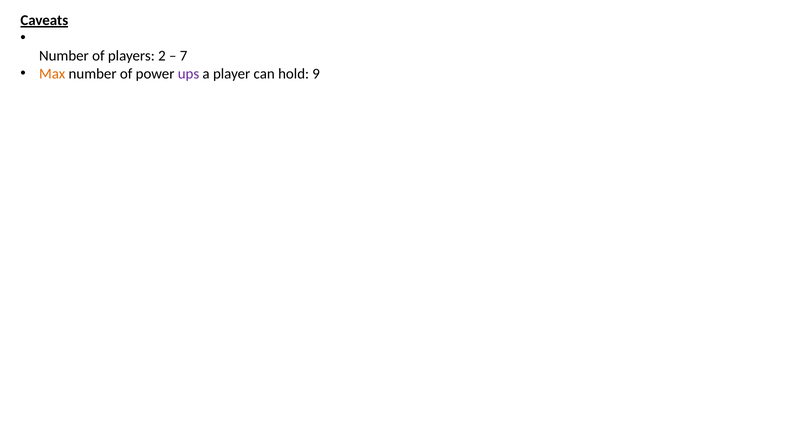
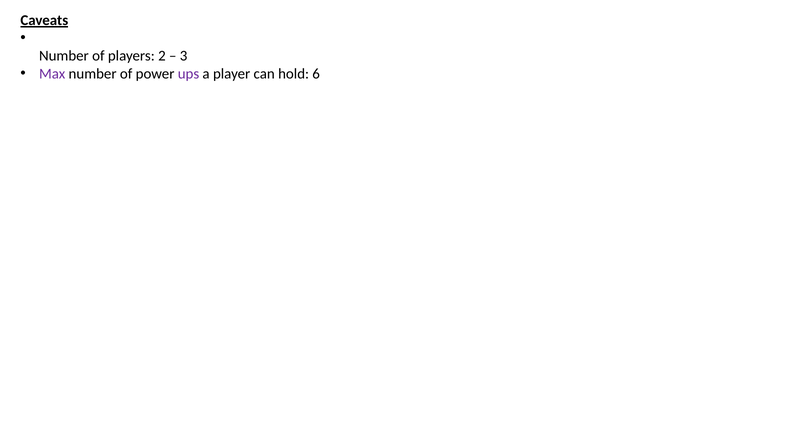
7: 7 -> 3 (184, 56)
Max colour: orange -> purple (52, 74)
9: 9 -> 6 (316, 74)
